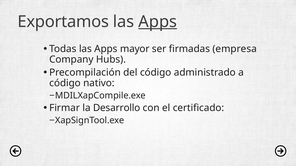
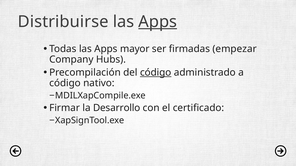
Exportamos: Exportamos -> Distribuirse (63, 22)
empresa: empresa -> empezar (235, 49)
código underline: none -> present (156, 73)
